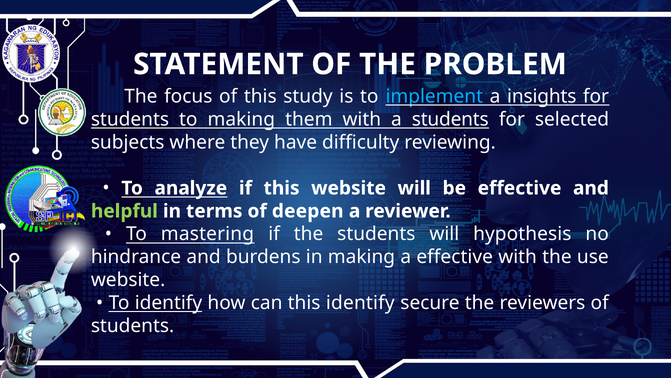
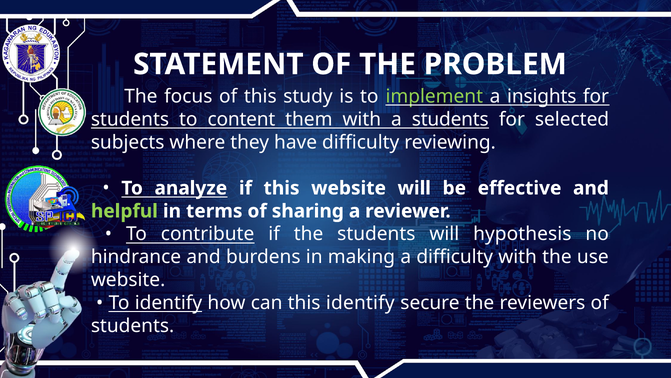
implement colour: light blue -> light green (434, 96)
to making: making -> content (241, 119)
deepen: deepen -> sharing (308, 211)
mastering: mastering -> contribute (208, 234)
a effective: effective -> difficulty (455, 257)
